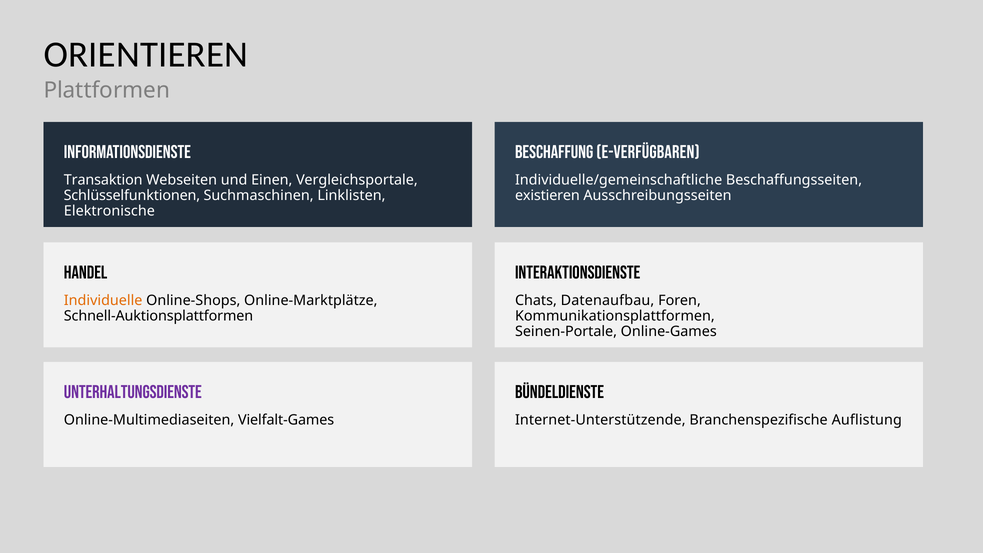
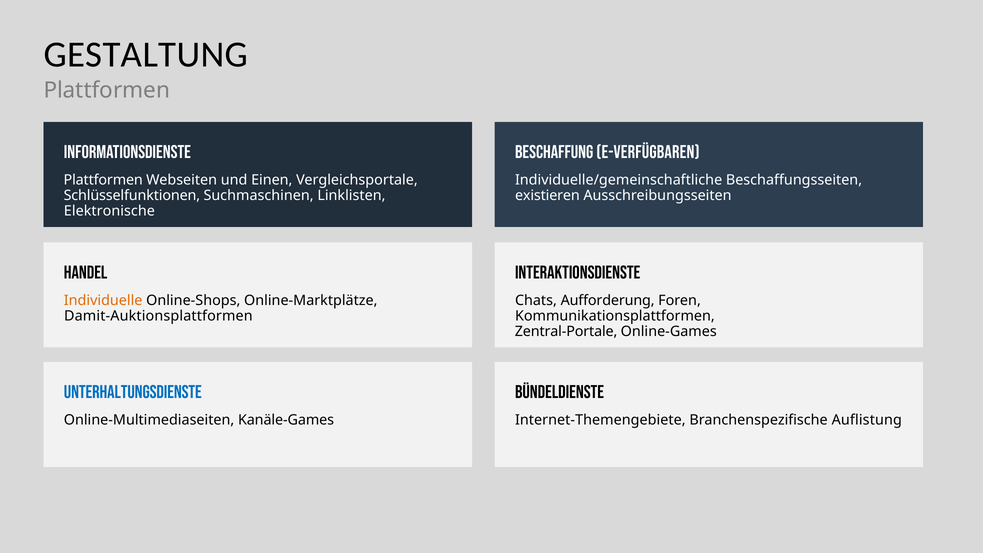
ORIENTIEREN: ORIENTIEREN -> GESTALTUNG (146, 55)
Transaktion: Transaktion -> Plattformen (103, 180)
Datenaufbau: Datenaufbau -> Aufforderung (608, 301)
Schnell-Auktionsplattformen: Schnell-Auktionsplattformen -> Damit-Auktionsplattformen (158, 316)
Seinen-Portale: Seinen-Portale -> Zentral-Portale (566, 332)
Unterhaltungsdienste colour: purple -> blue (133, 392)
Vielfalt-Games: Vielfalt-Games -> Kanäle-Games (286, 420)
Internet-Unterstützende: Internet-Unterstützende -> Internet-Themengebiete (600, 420)
